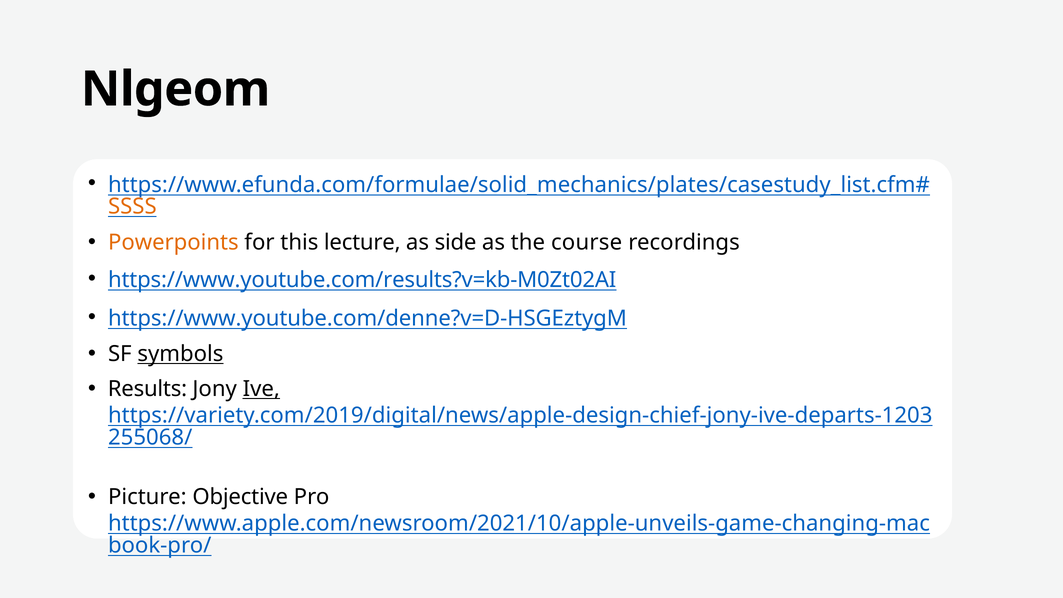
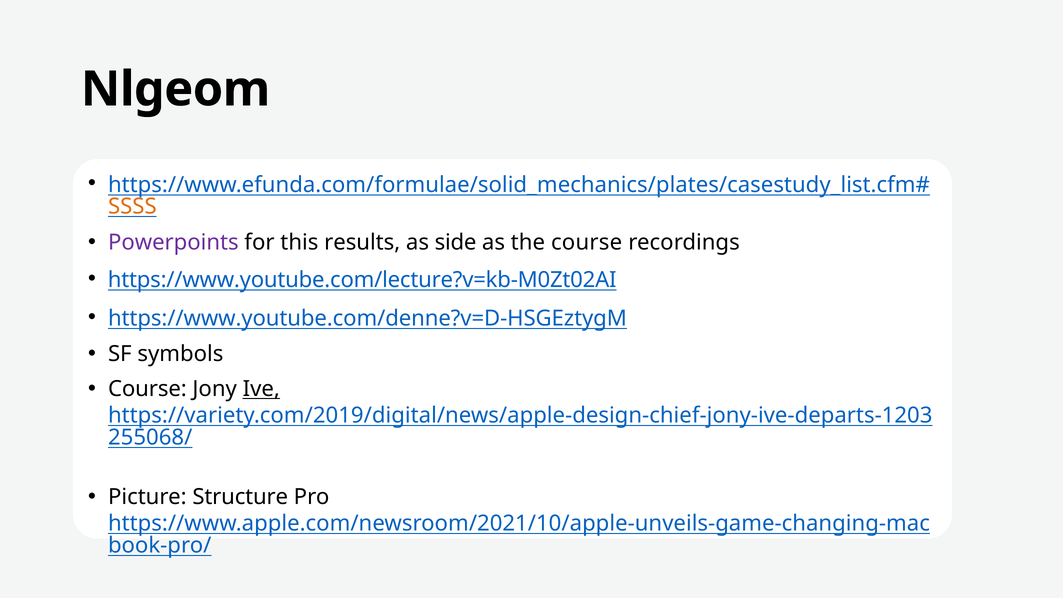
Powerpoints colour: orange -> purple (173, 242)
lecture: lecture -> results (362, 242)
https://www.youtube.com/results?v=kb-M0Zt02AI: https://www.youtube.com/results?v=kb-M0Zt02AI -> https://www.youtube.com/lecture?v=kb-M0Zt02AI (362, 280)
symbols underline: present -> none (180, 354)
Results: Results -> Course (147, 389)
Objective: Objective -> Structure (240, 497)
